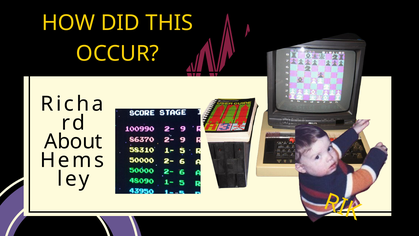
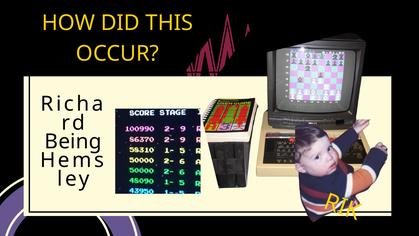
About: About -> Being (73, 141)
